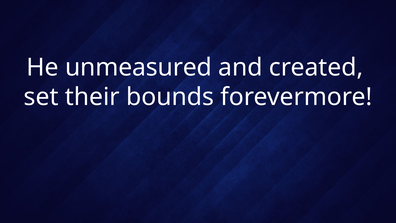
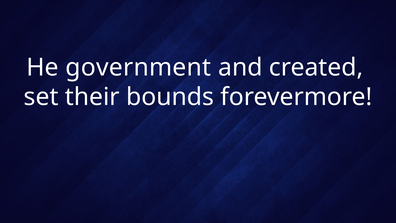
unmeasured: unmeasured -> government (138, 67)
